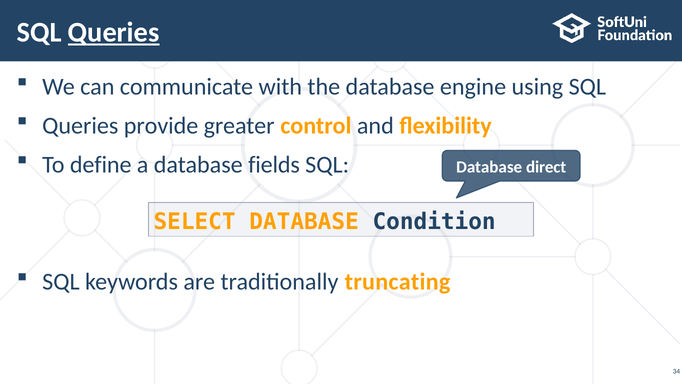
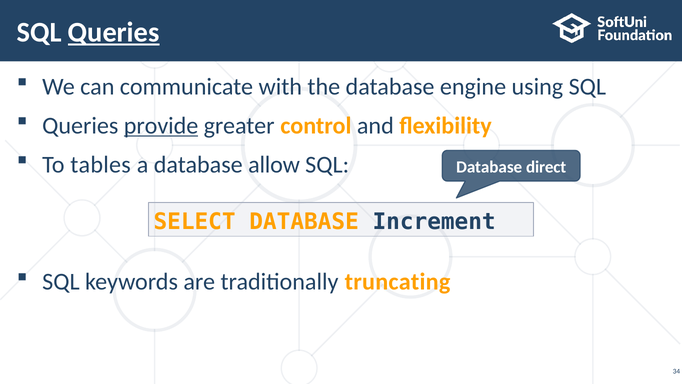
provide underline: none -> present (161, 125)
define: define -> tables (101, 164)
fields: fields -> allow (274, 164)
Condition: Condition -> Increment (434, 221)
